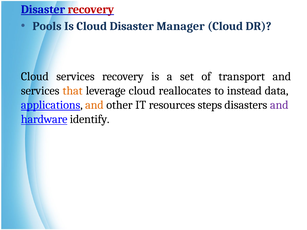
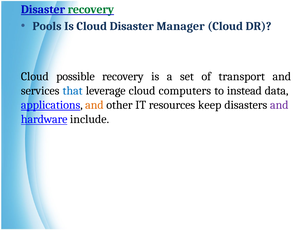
recovery colour: red -> green (91, 10)
Cloud services: services -> possible (75, 76)
that colour: orange -> blue (73, 91)
reallocates: reallocates -> computers (185, 91)
steps: steps -> keep (210, 105)
identify: identify -> include (90, 119)
